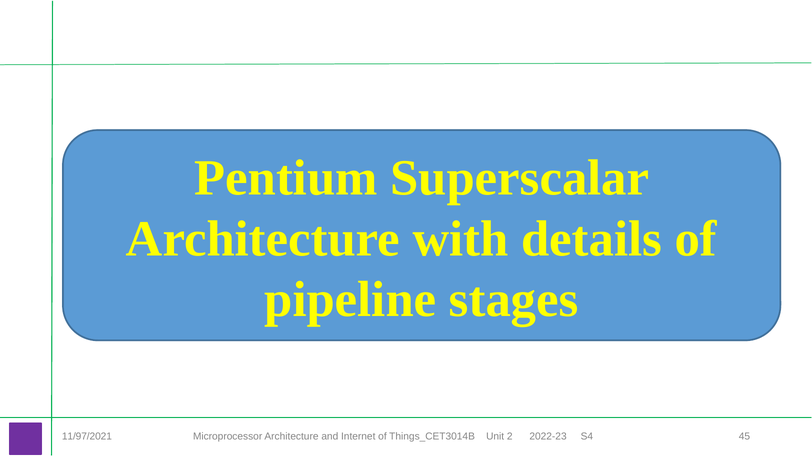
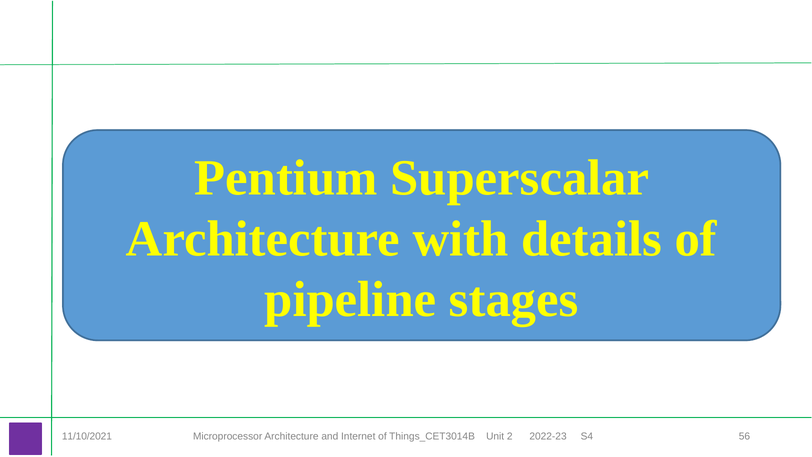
11/97/2021: 11/97/2021 -> 11/10/2021 (87, 436)
45: 45 -> 56 (744, 436)
